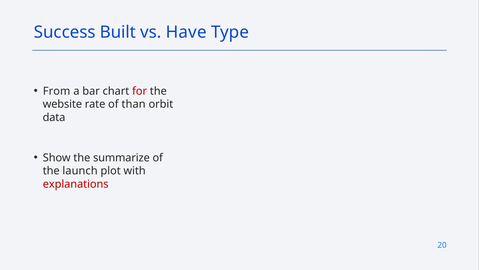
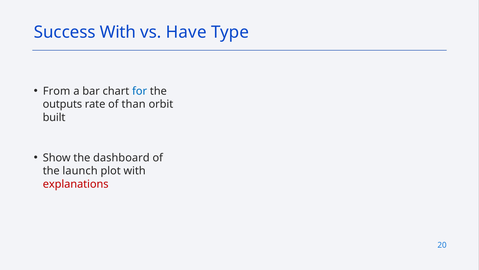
Success Built: Built -> With (118, 32)
for colour: red -> blue (140, 91)
website: website -> outputs (62, 104)
data: data -> built (54, 117)
summarize: summarize -> dashboard (121, 158)
